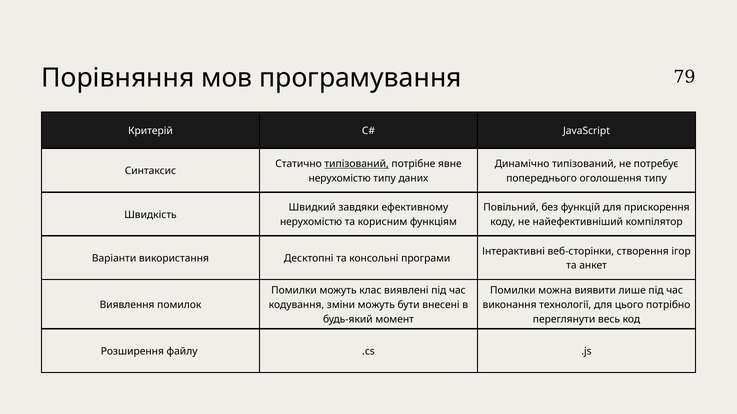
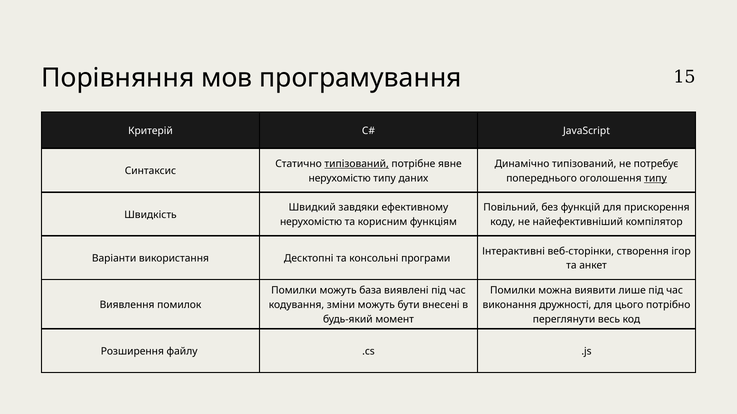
79: 79 -> 15 (684, 77)
типу underline: none -> present (655, 178)
клас: клас -> база (370, 291)
технології: технології -> дружності (565, 305)
